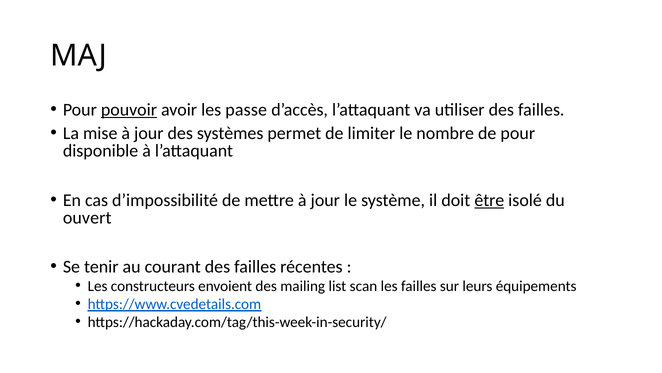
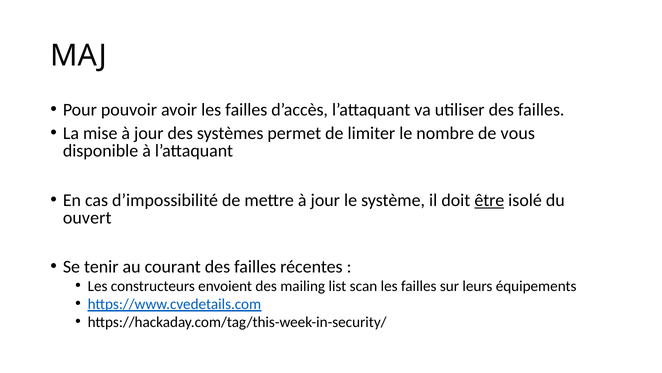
pouvoir underline: present -> none (129, 110)
avoir les passe: passe -> failles (246, 110)
de pour: pour -> vous (518, 133)
